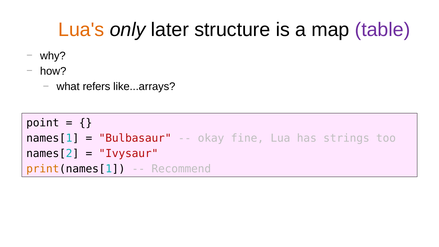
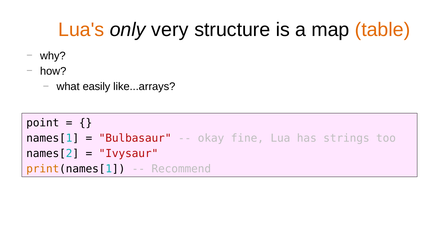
later: later -> very (170, 30)
table colour: purple -> orange (383, 30)
refers: refers -> easily (96, 87)
